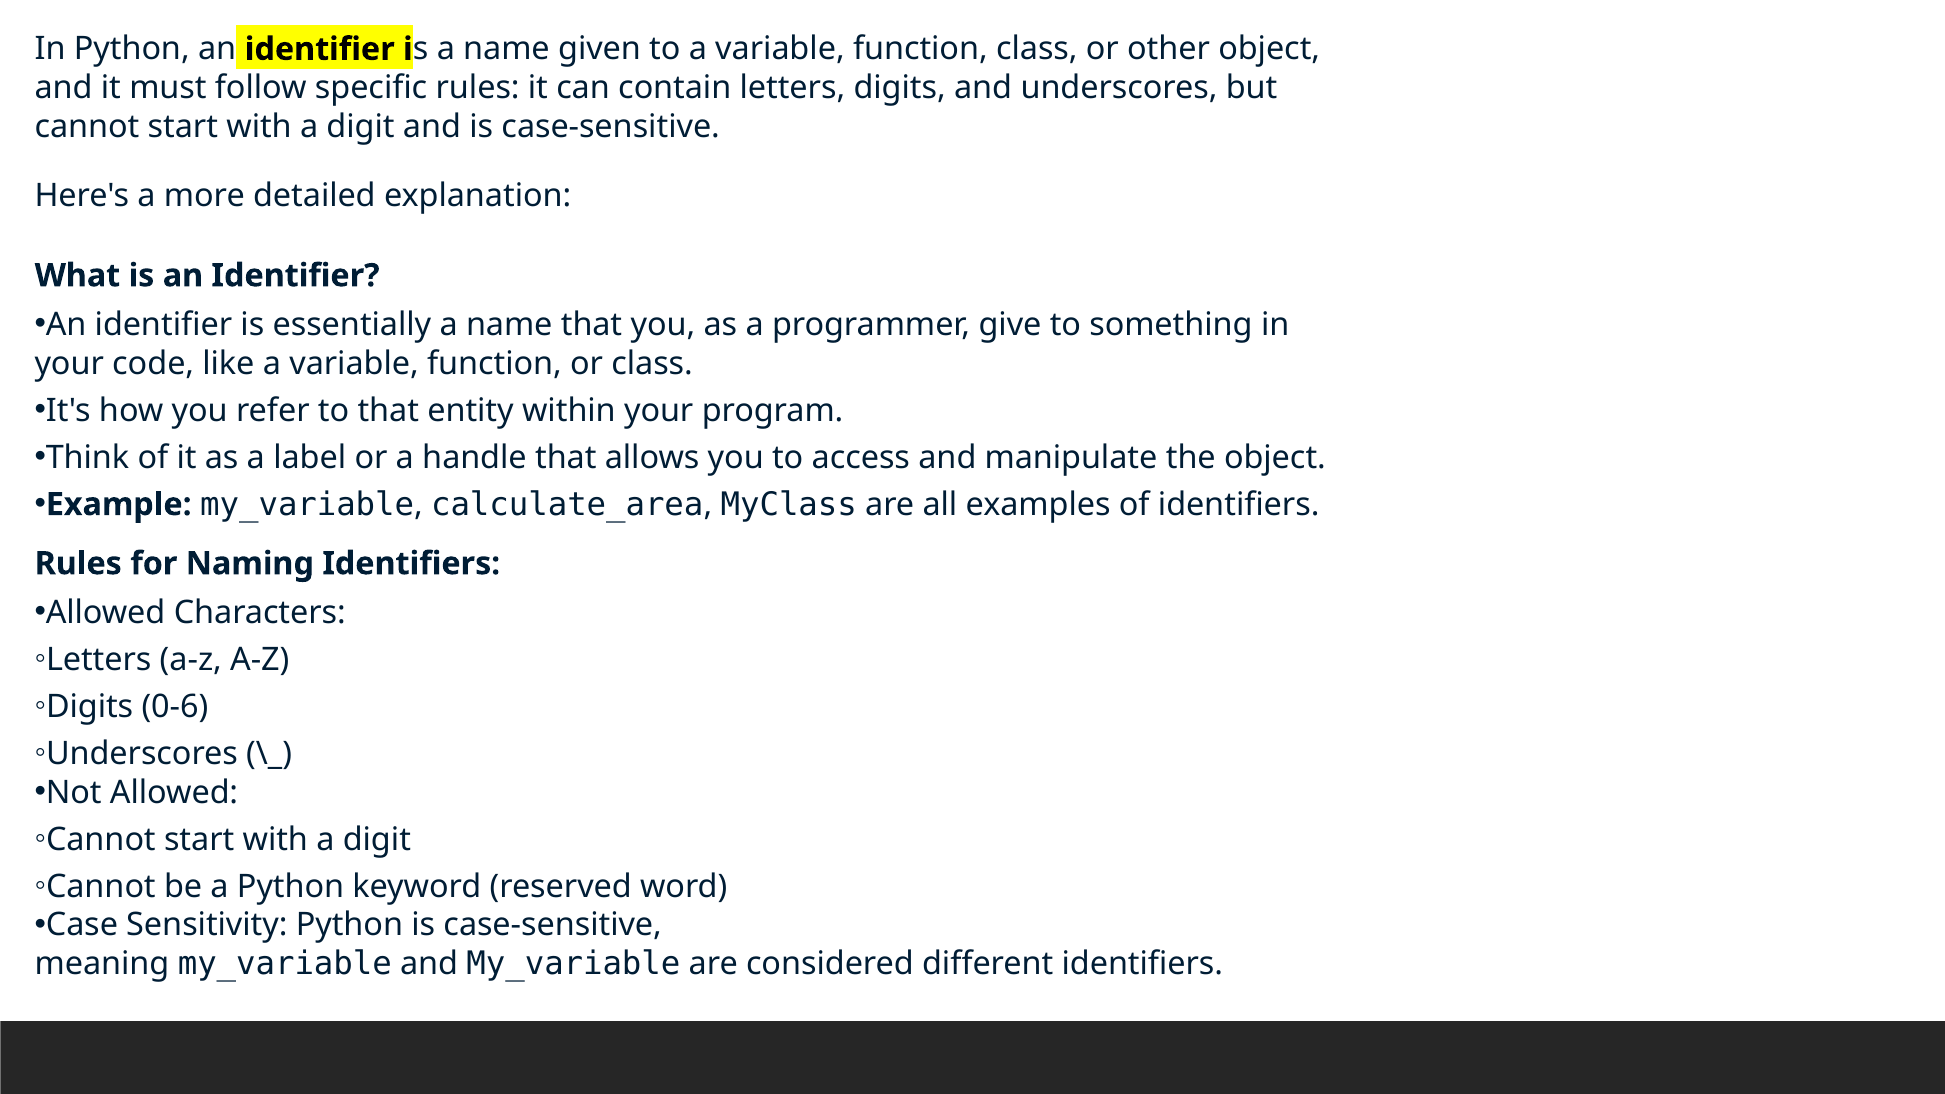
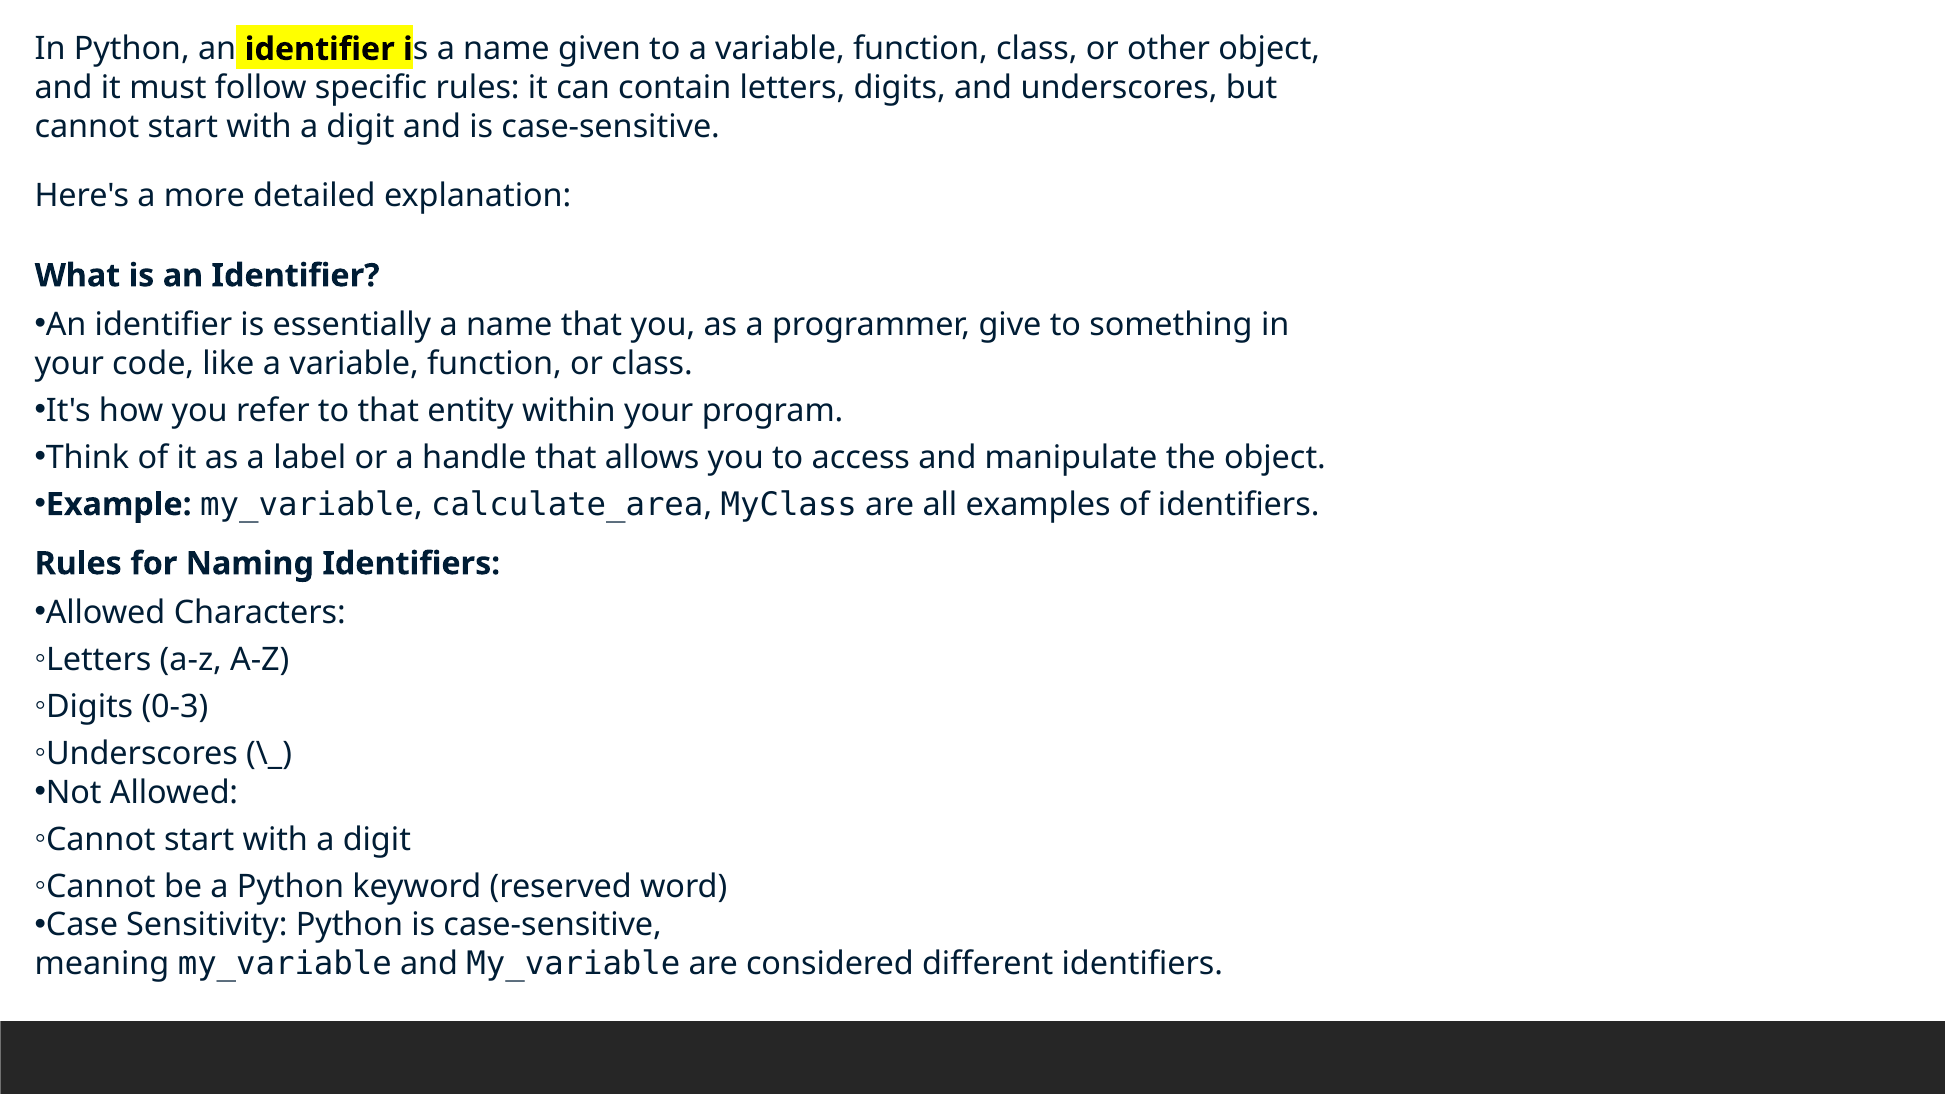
0-6: 0-6 -> 0-3 (175, 707)
